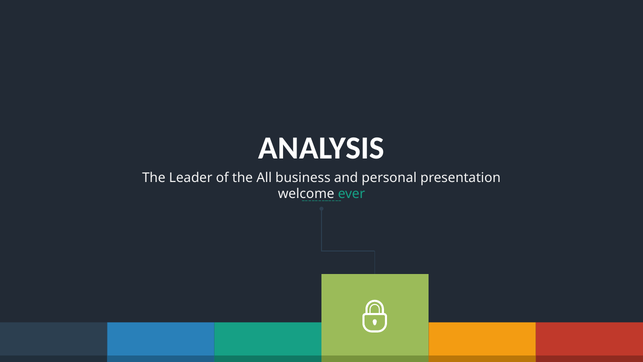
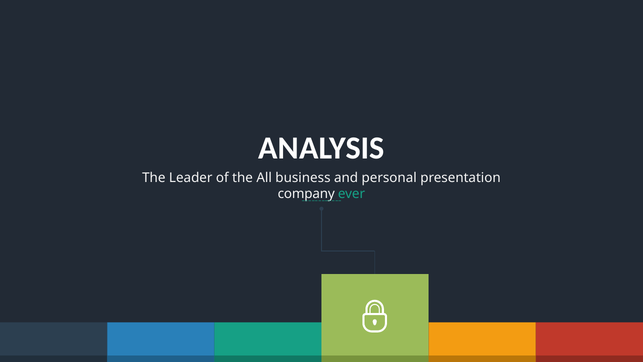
welcome: welcome -> company (306, 194)
